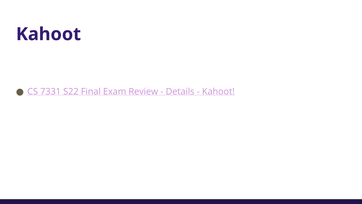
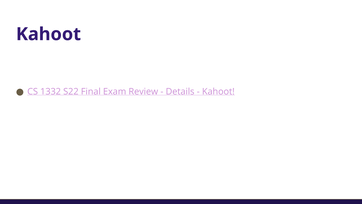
7331: 7331 -> 1332 (51, 91)
